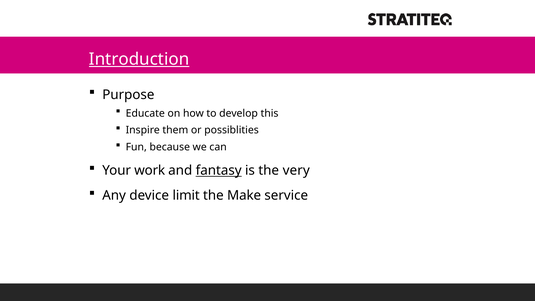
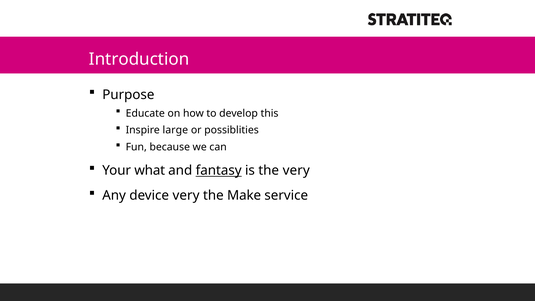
Introduction underline: present -> none (139, 59)
them: them -> large (175, 130)
work: work -> what (150, 171)
device limit: limit -> very (186, 195)
